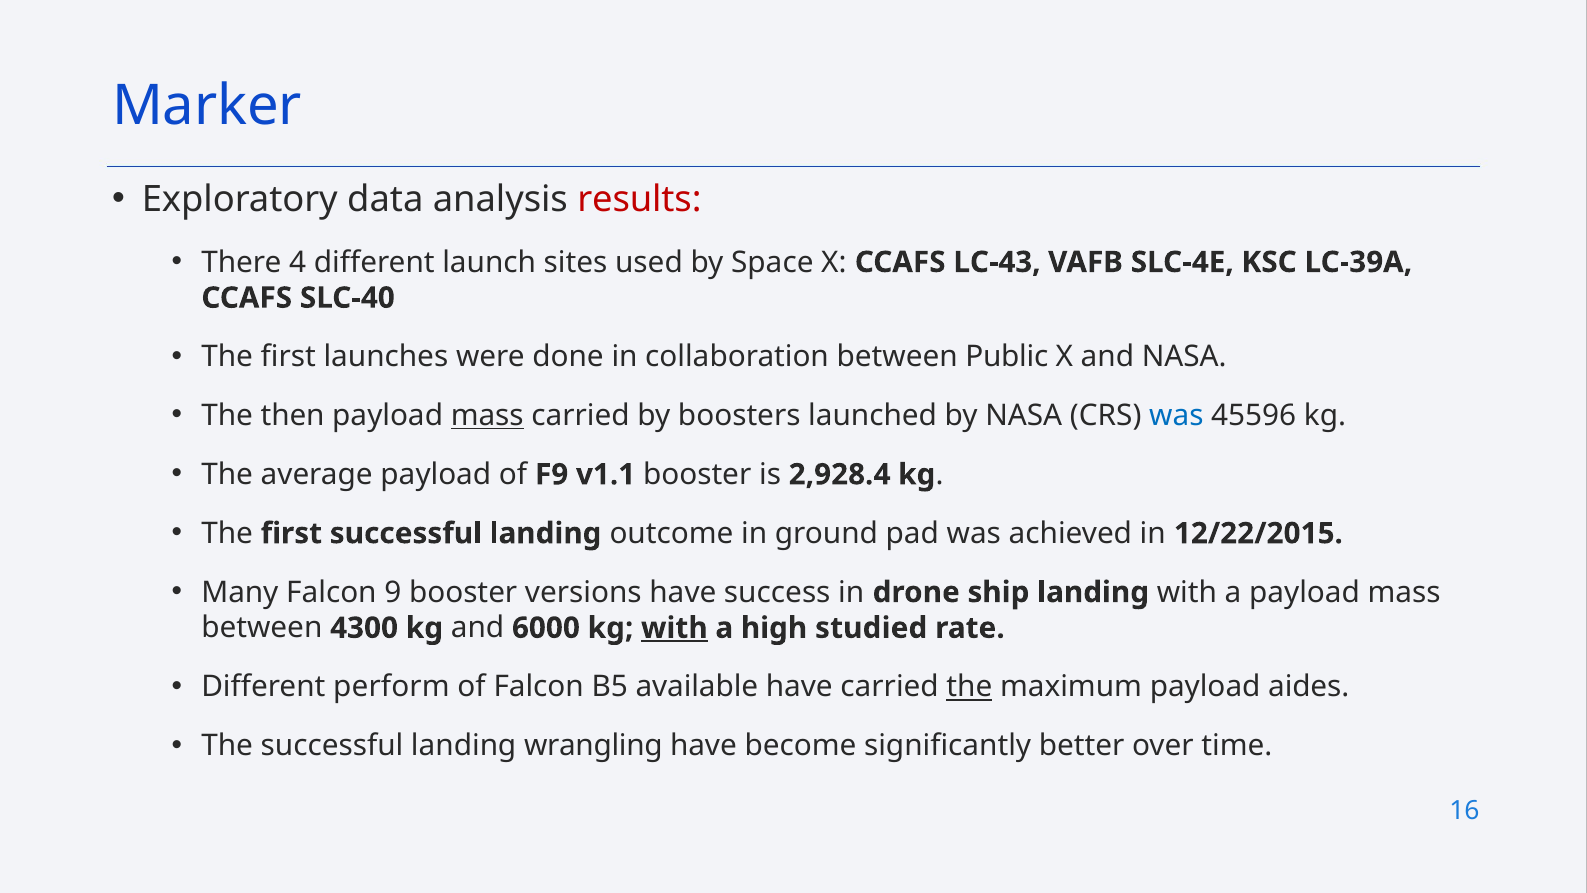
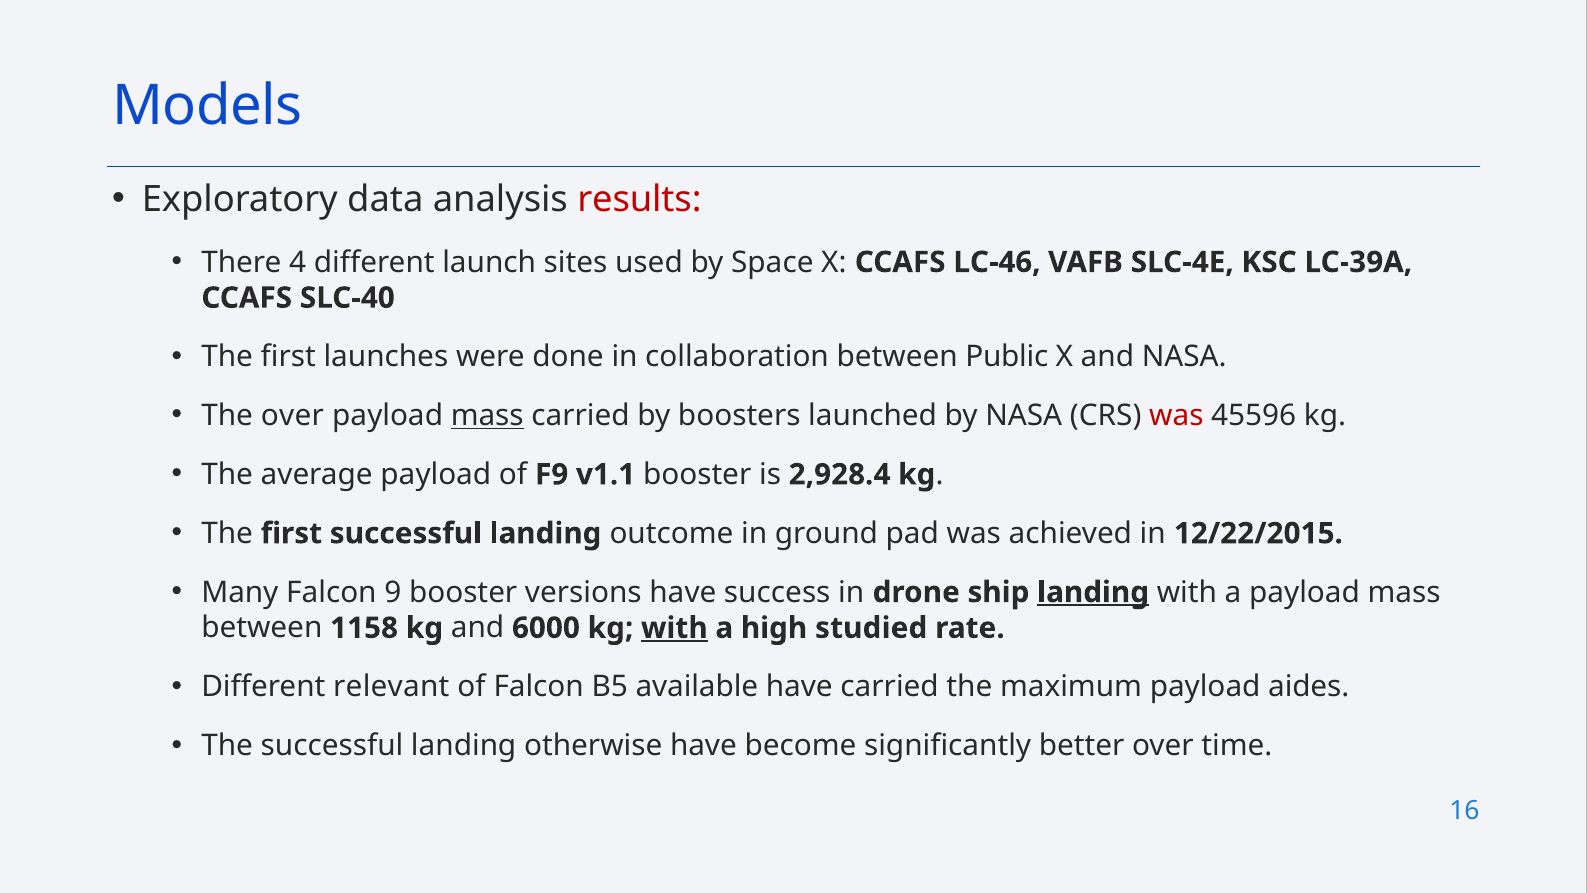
Marker: Marker -> Models (207, 106)
LC-43: LC-43 -> LC-46 (997, 262)
The then: then -> over (292, 416)
was colour: blue -> red (1176, 416)
landing underline: none -> present (1093, 592)
4300: 4300 -> 1158 (364, 628)
perform: perform -> relevant (391, 687)
the underline: present -> none (969, 687)
wrangling: wrangling -> otherwise (593, 746)
